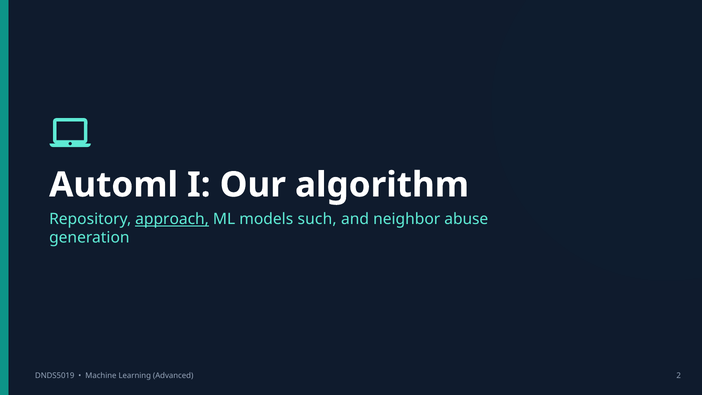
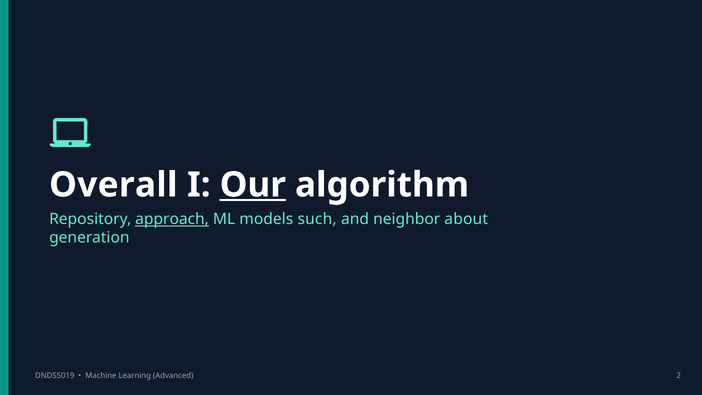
Automl: Automl -> Overall (113, 185)
Our underline: none -> present (253, 185)
abuse: abuse -> about (466, 219)
